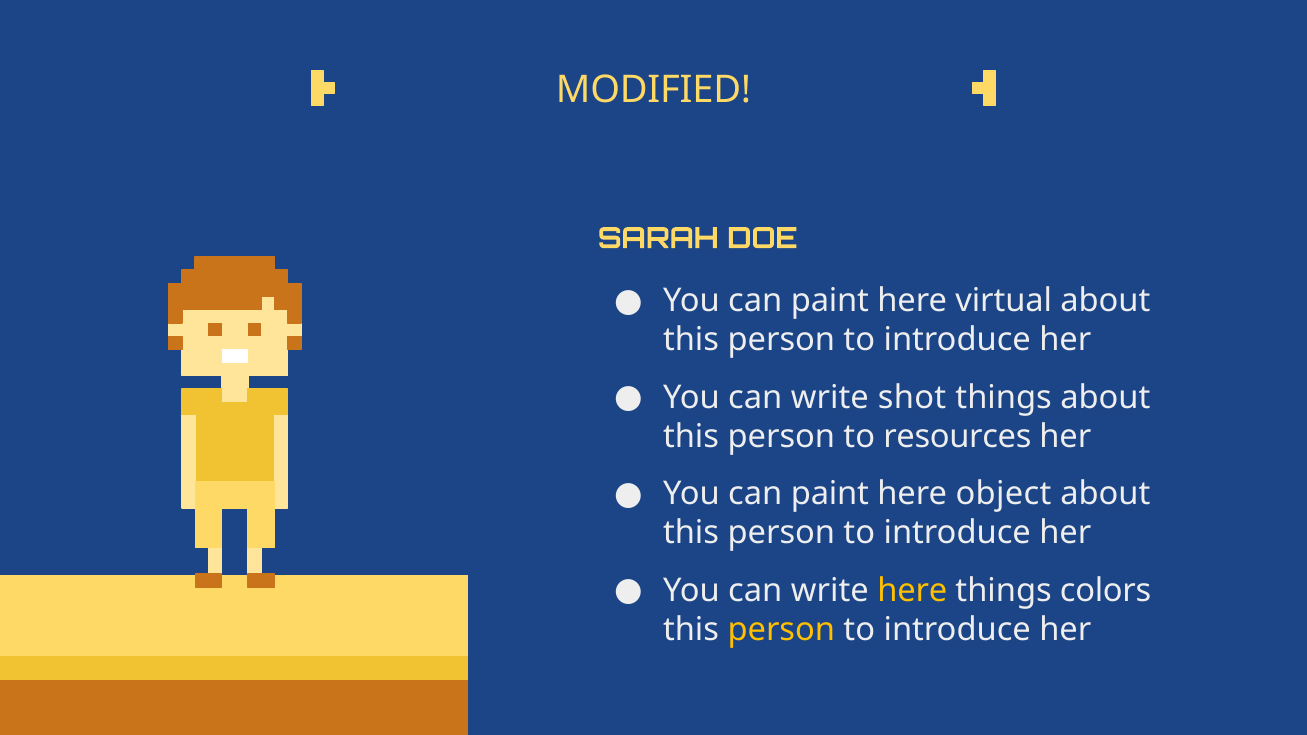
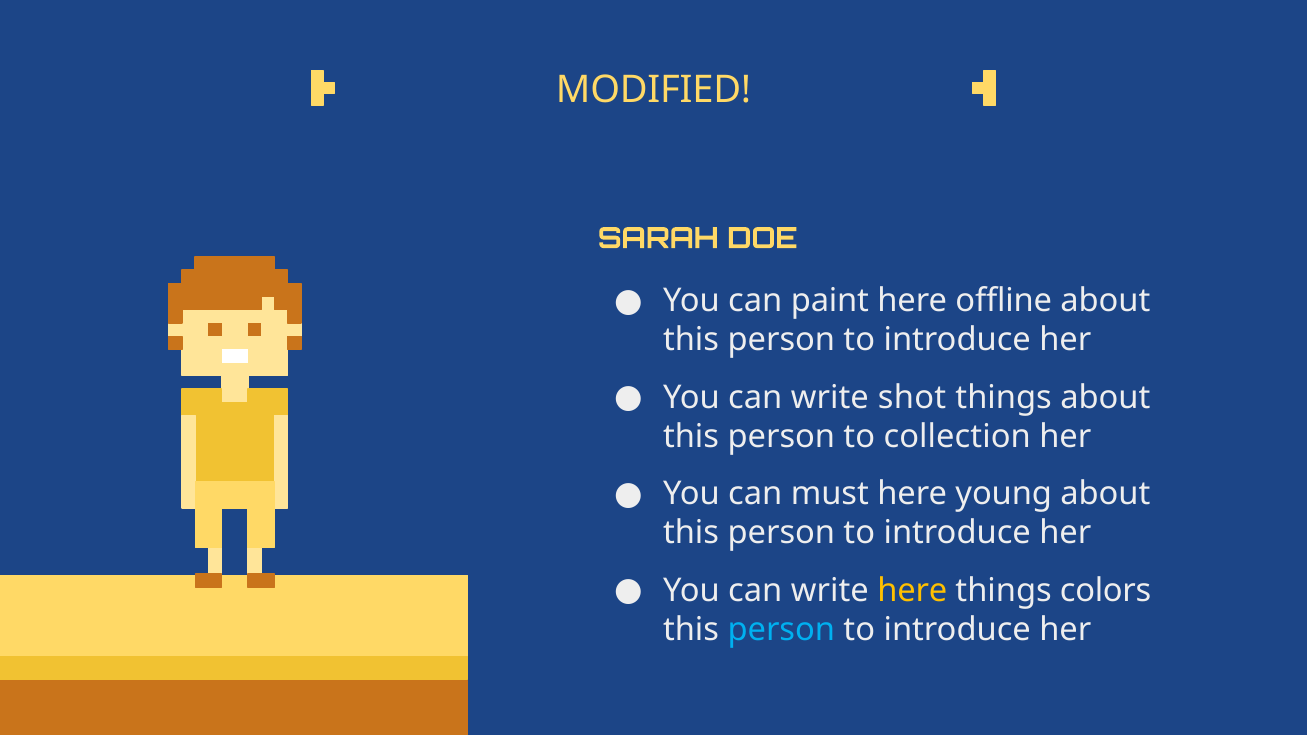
virtual: virtual -> offline (1004, 301)
resources: resources -> collection (957, 437)
paint: paint -> must (830, 494)
object: object -> young (1004, 494)
person colour: yellow -> light blue (781, 630)
